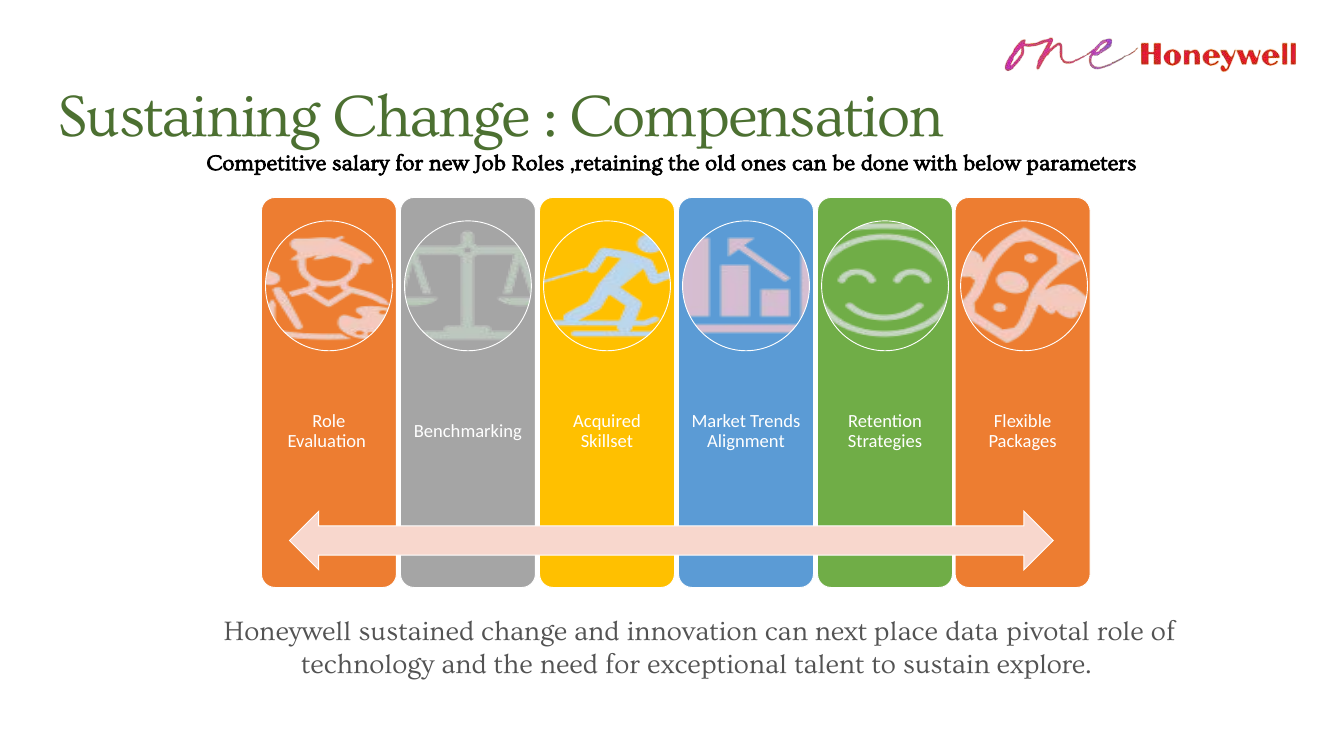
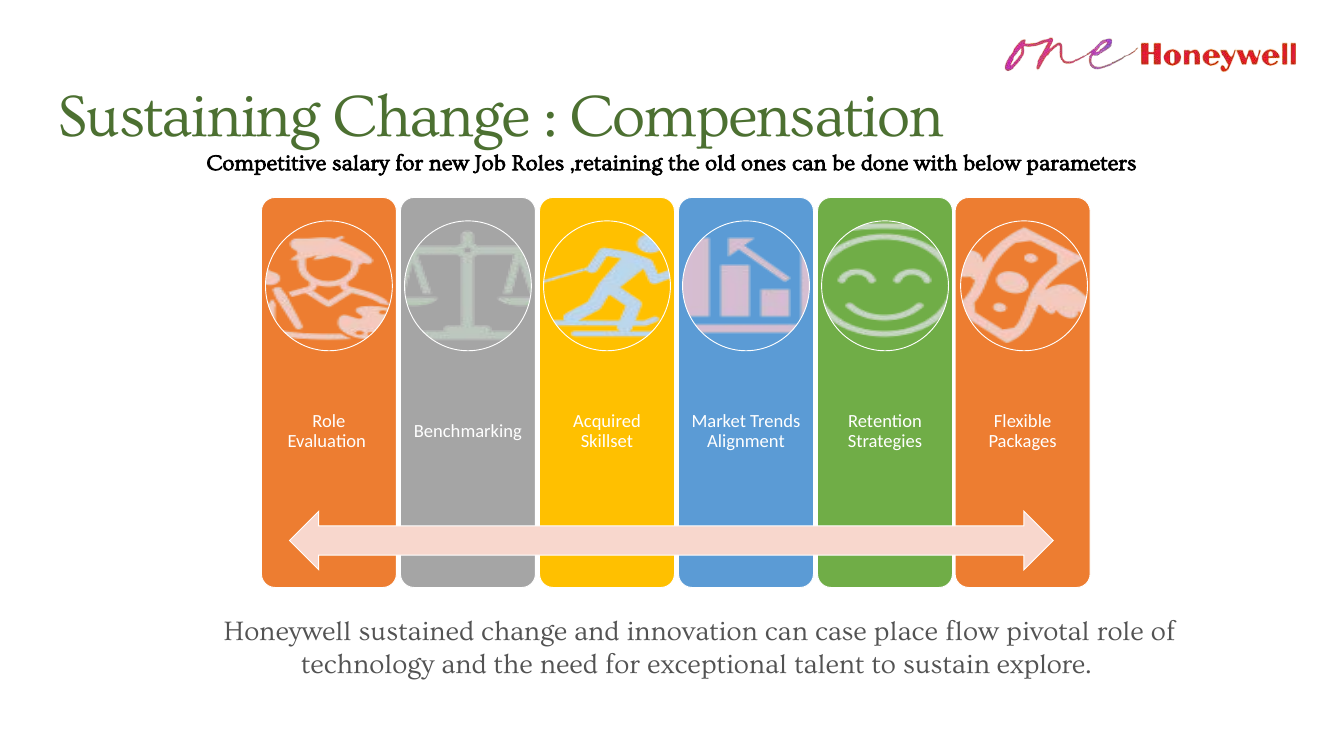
next: next -> case (841, 631)
data: data -> flow (972, 631)
